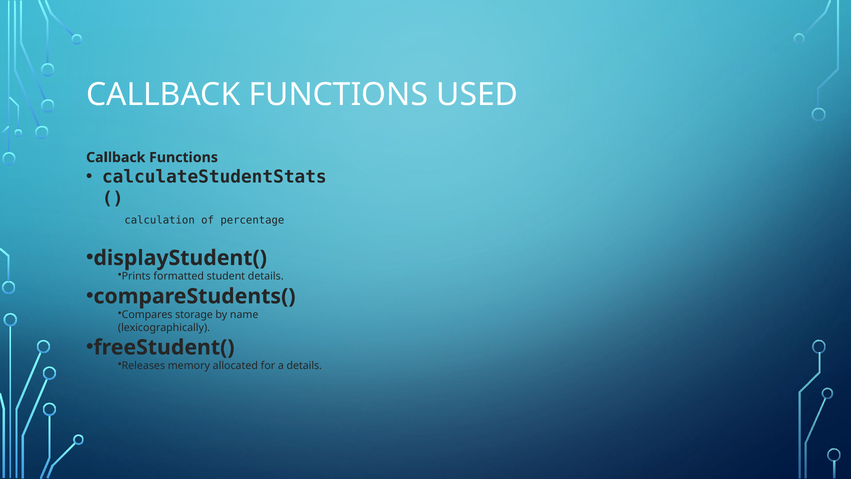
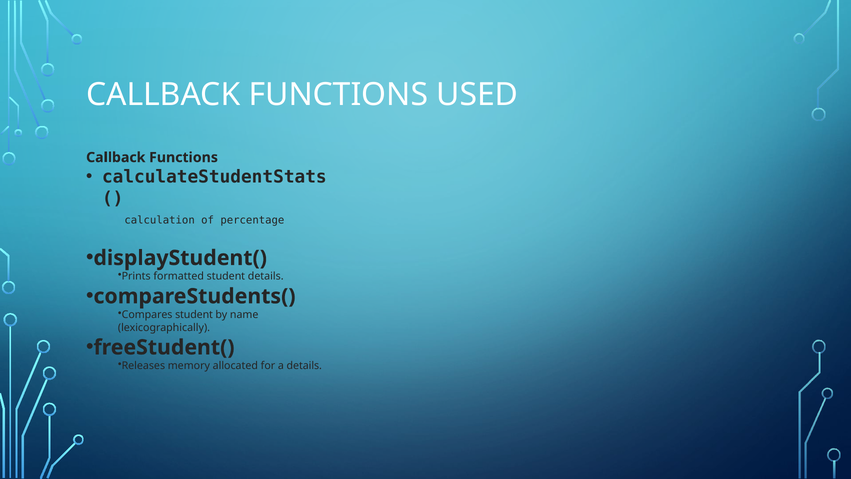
Compares storage: storage -> student (194, 315)
